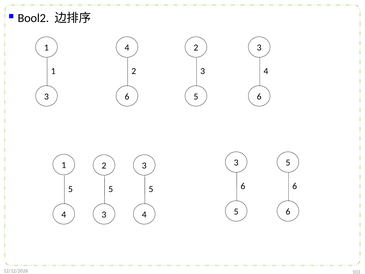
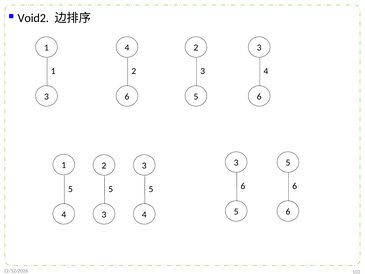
Bool2: Bool2 -> Void2 (33, 18)
